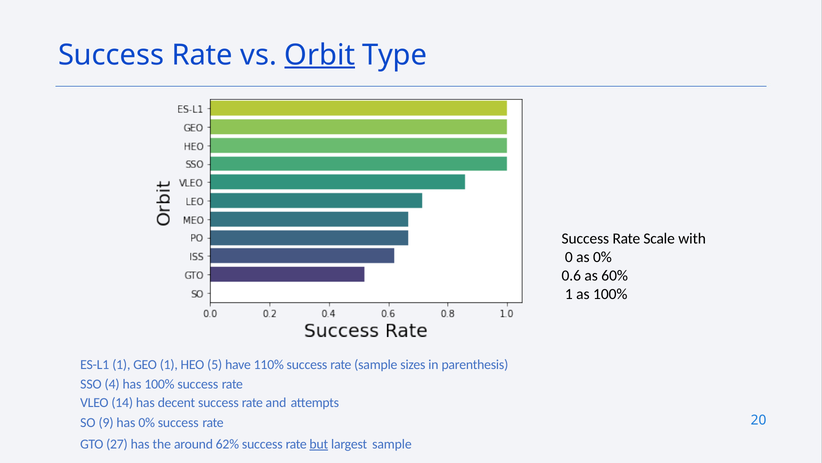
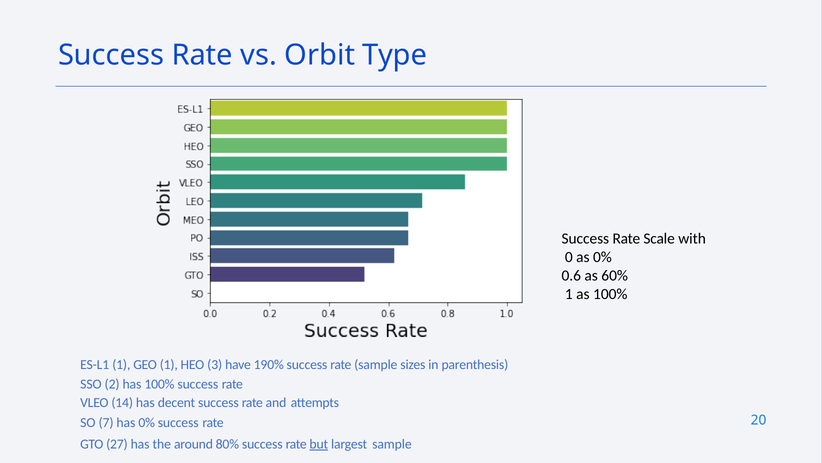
Orbit underline: present -> none (320, 55)
5: 5 -> 3 (215, 364)
110%: 110% -> 190% (269, 364)
4: 4 -> 2 (112, 384)
9: 9 -> 7 (106, 422)
62%: 62% -> 80% (227, 443)
